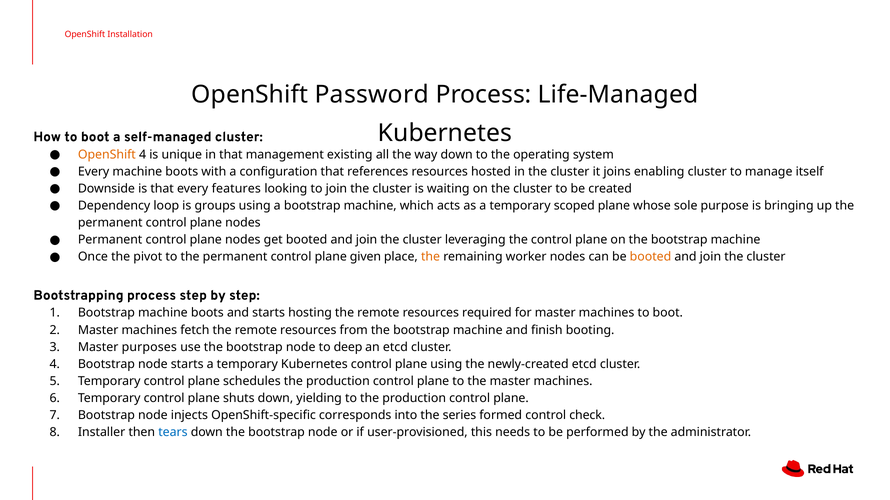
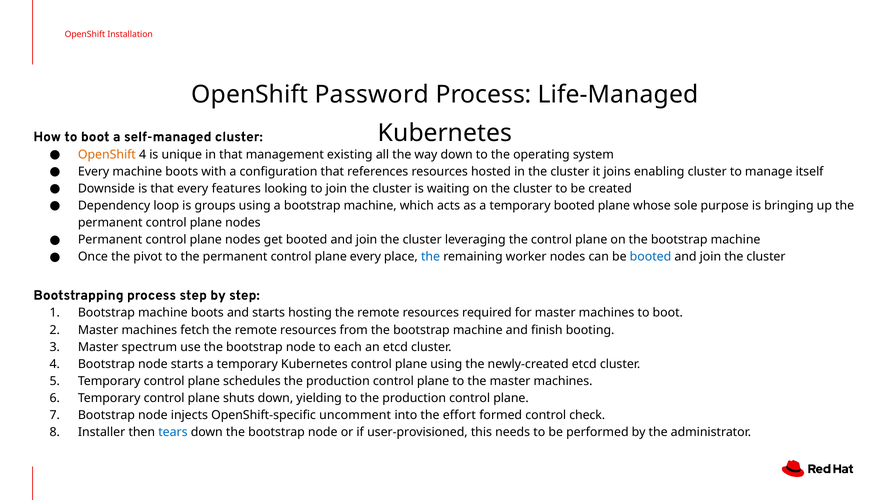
temporary scoped: scoped -> booted (574, 206)
plane given: given -> every (365, 257)
the colour: orange -> blue (431, 257)
booted colour: orange -> blue (651, 257)
purposes: purposes -> spectrum (149, 347)
deep: deep -> each (348, 347)
corresponds: corresponds -> uncomment (355, 416)
series: series -> effort (459, 416)
